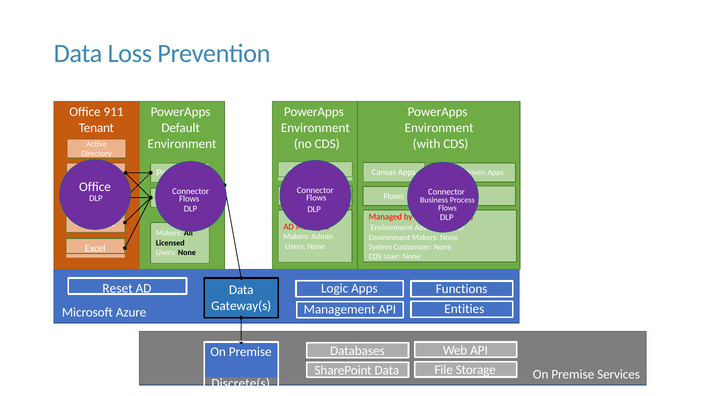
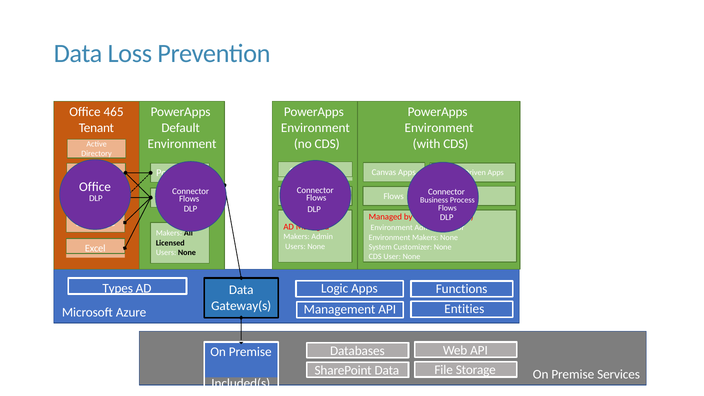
911: 911 -> 465 (114, 112)
Reset: Reset -> Types (118, 289)
Discrete(s: Discrete(s -> Included(s (241, 384)
